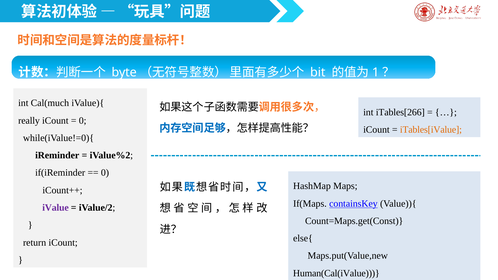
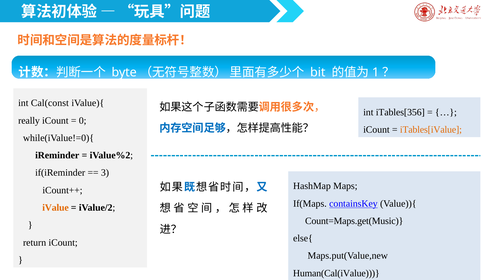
Cal(much: Cal(much -> Cal(const (50, 103)
iTables[266: iTables[266 -> iTables[356 (400, 112)
0: 0 -> 3 (105, 173)
iValue colour: purple -> orange (56, 208)
Count=Maps.get(Const: Count=Maps.get(Const -> Count=Maps.get(Music (354, 221)
